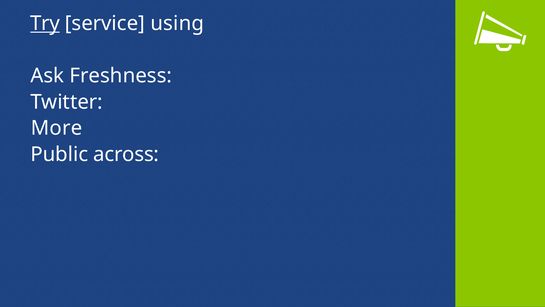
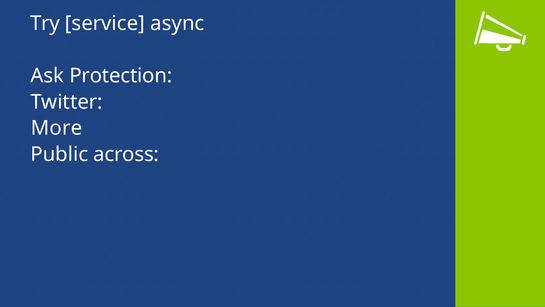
Try underline: present -> none (45, 23)
using: using -> async (177, 23)
Freshness: Freshness -> Protection (121, 76)
